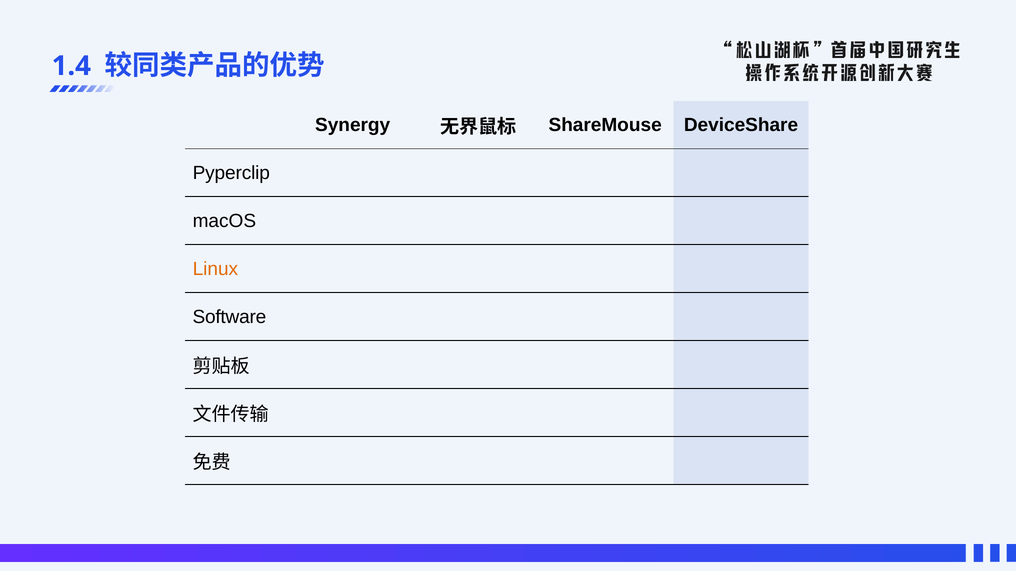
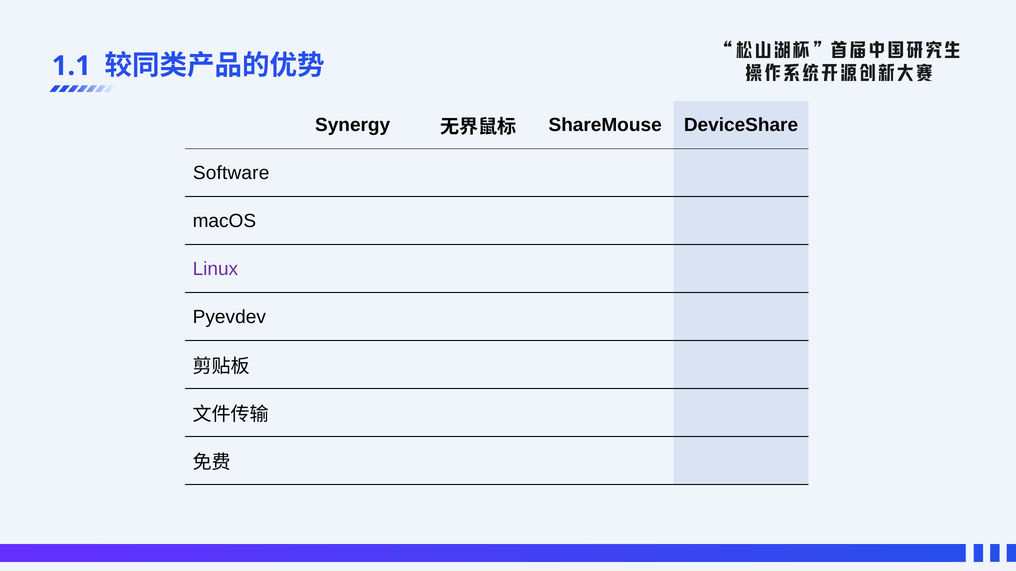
1.4: 1.4 -> 1.1 (71, 66)
Pyperclip: Pyperclip -> Software (231, 173)
Linux colour: orange -> purple (215, 269)
Software: Software -> Pyevdev (229, 317)
